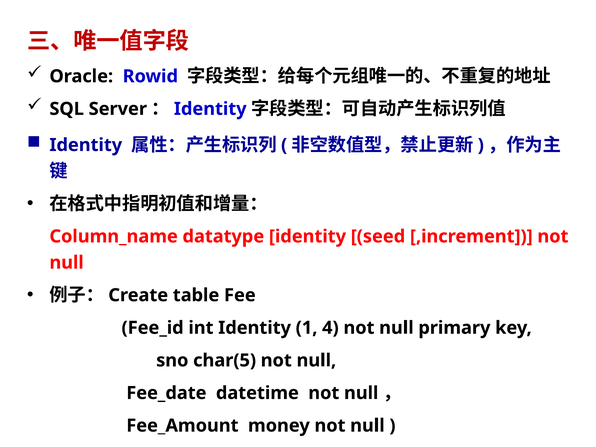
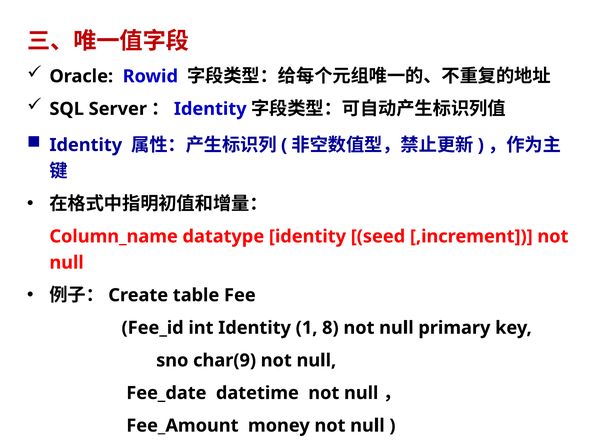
4: 4 -> 8 (330, 328)
char(5: char(5 -> char(9 (225, 360)
